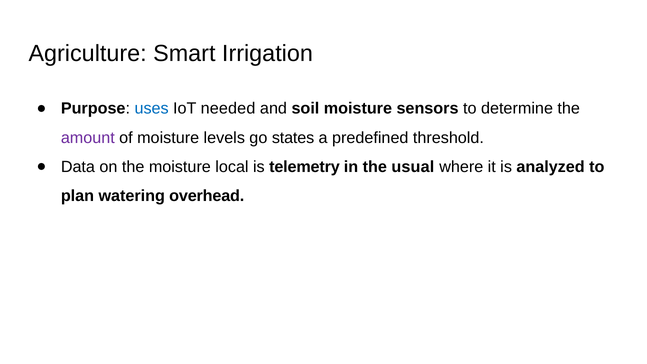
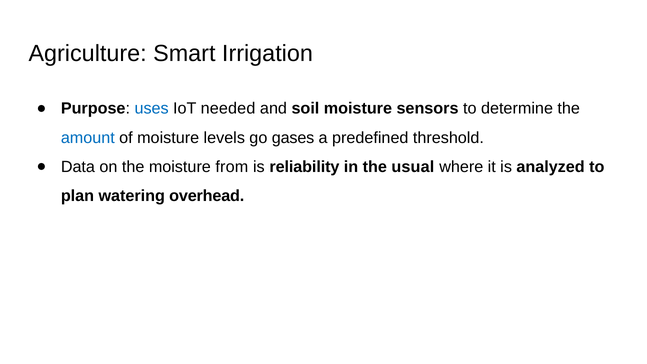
amount colour: purple -> blue (88, 138)
states: states -> gases (293, 138)
local: local -> from (232, 167)
telemetry: telemetry -> reliability (304, 167)
